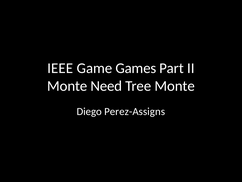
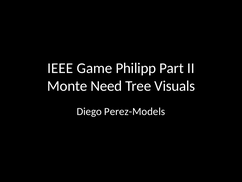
Games: Games -> Philipp (136, 68)
Tree Monte: Monte -> Visuals (175, 86)
Perez-Assigns: Perez-Assigns -> Perez-Models (135, 111)
